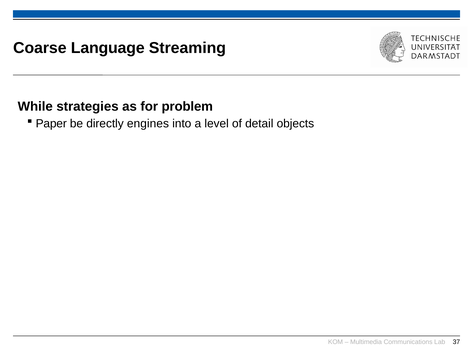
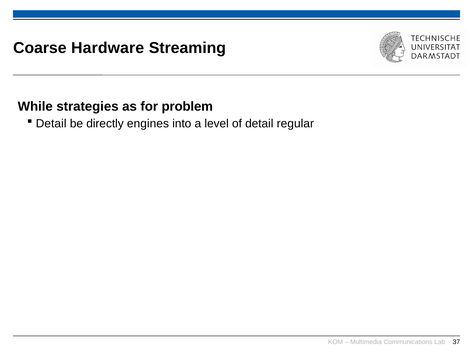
Language: Language -> Hardware (108, 48)
Paper: Paper -> Detail (51, 124)
objects: objects -> regular (295, 124)
